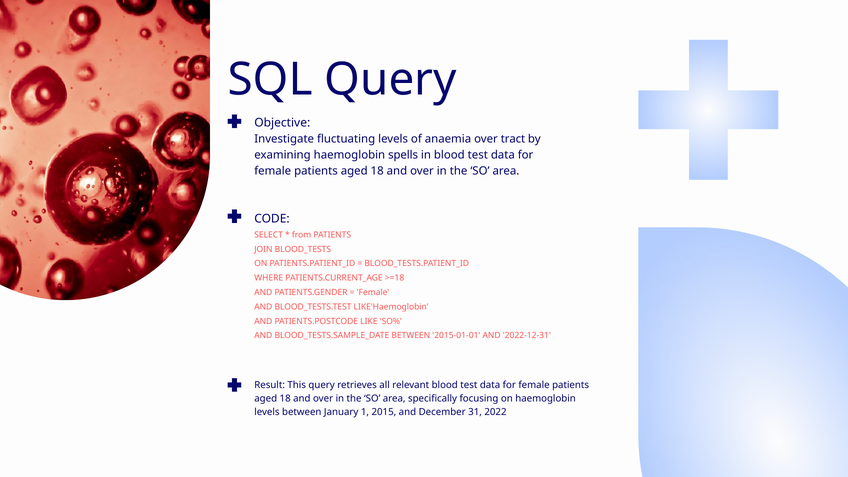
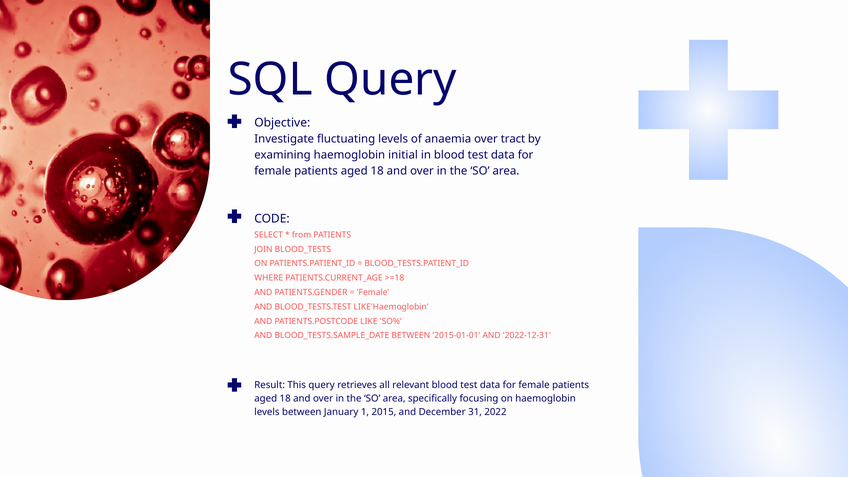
spells: spells -> initial (403, 155)
